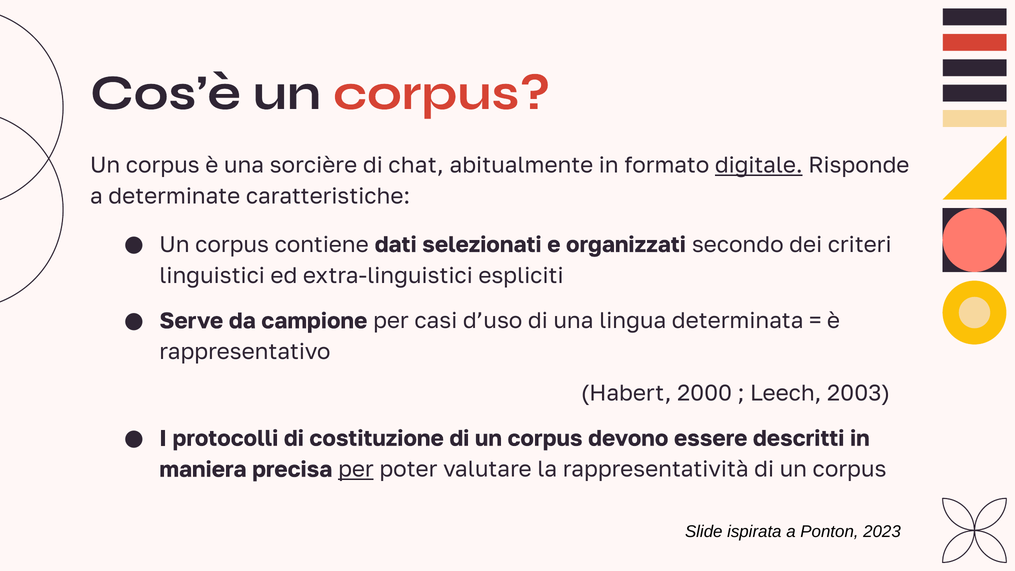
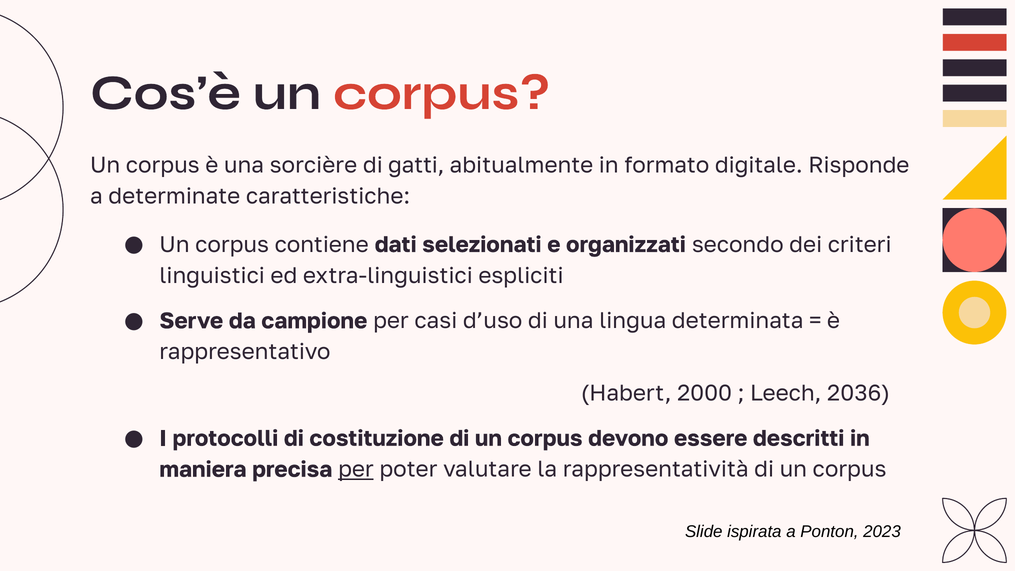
chat: chat -> gatti (416, 165)
digitale underline: present -> none (759, 165)
2003: 2003 -> 2036 (859, 393)
